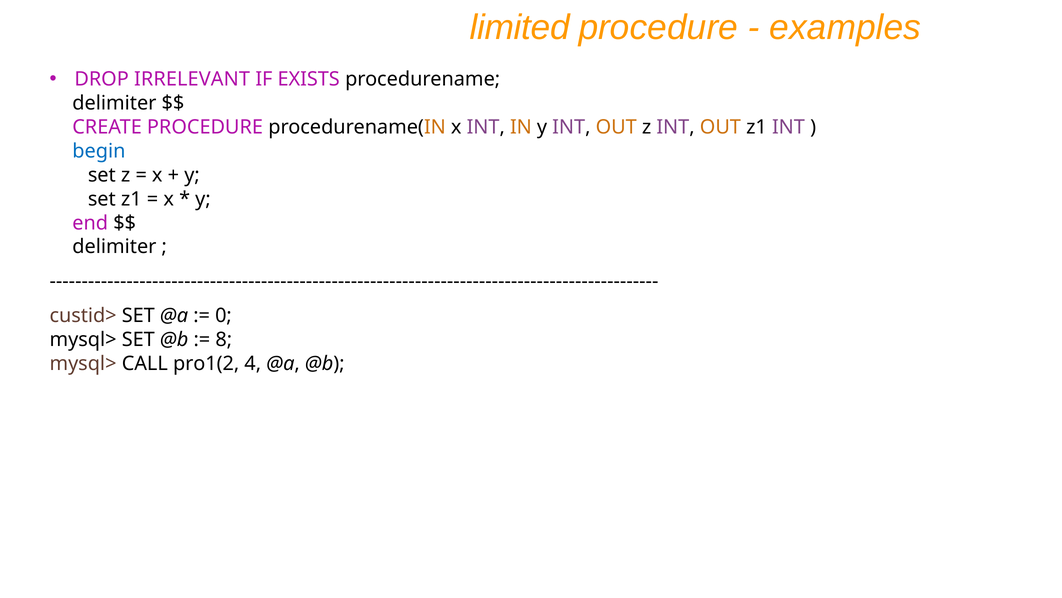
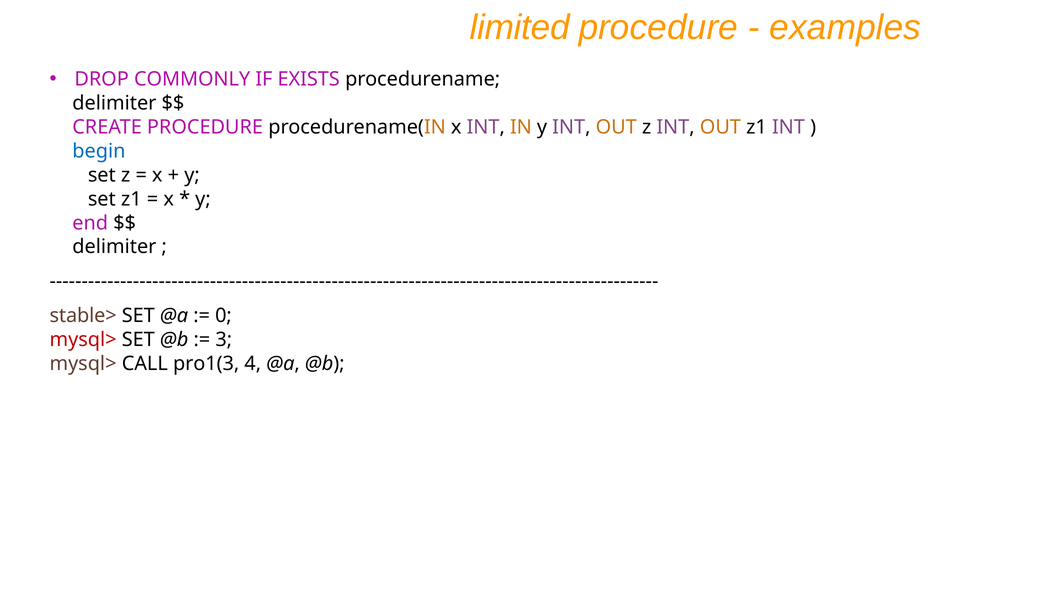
IRRELEVANT: IRRELEVANT -> COMMONLY (192, 79)
custid>: custid> -> stable> (83, 316)
mysql> colour: black -> red (83, 339)
8: 8 -> 3 (224, 339)
pro1(2: pro1(2 -> pro1(3 (206, 363)
